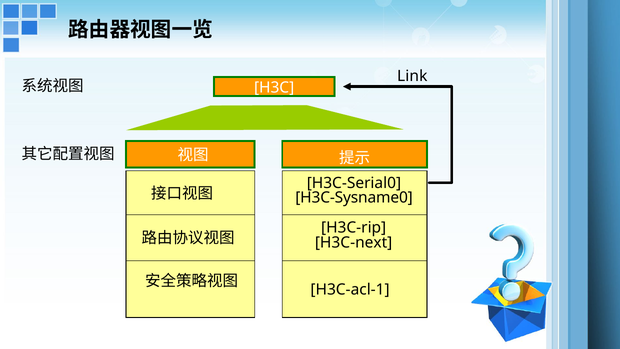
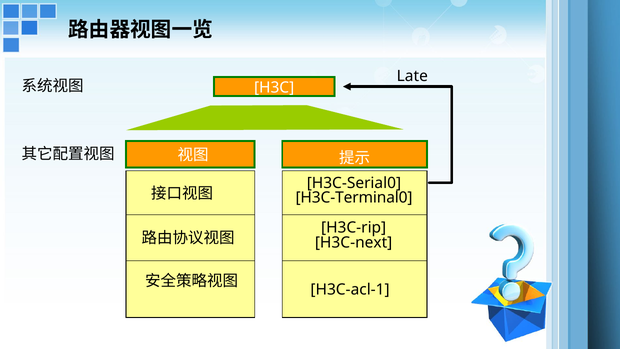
Link: Link -> Late (412, 76)
H3C-Sysname0: H3C-Sysname0 -> H3C-Terminal0 (354, 198)
